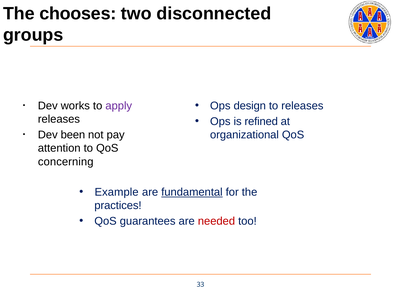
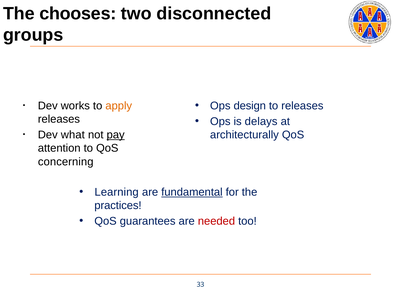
apply colour: purple -> orange (119, 106)
refined: refined -> delays (261, 121)
organizational: organizational -> architecturally (244, 135)
been: been -> what (73, 135)
pay underline: none -> present (116, 135)
Example: Example -> Learning (117, 192)
